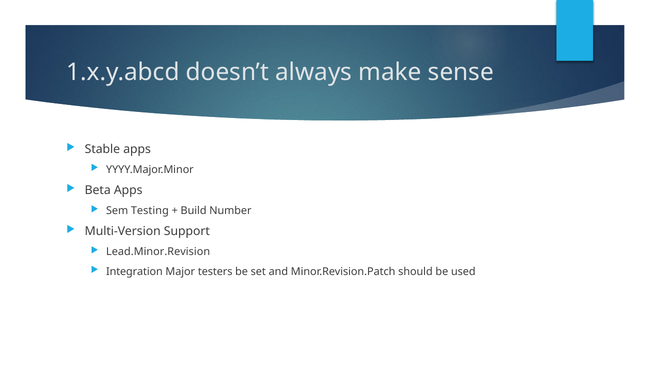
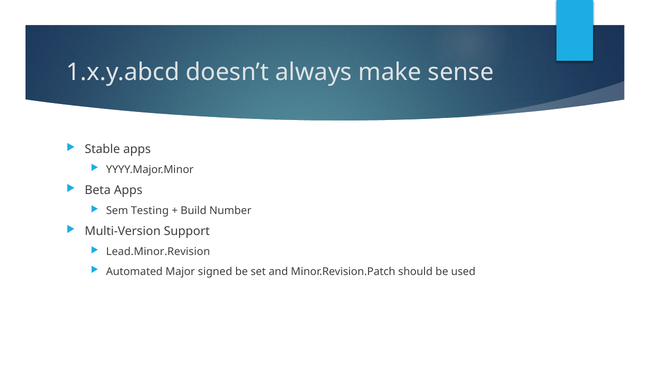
Integration: Integration -> Automated (134, 272)
testers: testers -> signed (215, 272)
